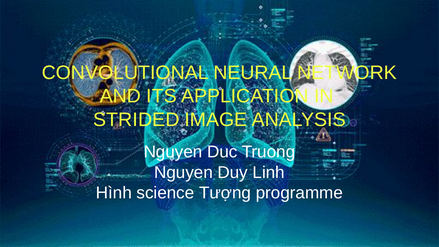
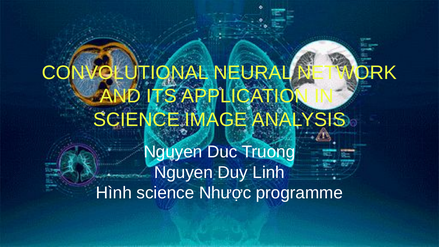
STRIDED: STRIDED -> SCIENCE (136, 120)
Tượng: Tượng -> Nhược (225, 193)
